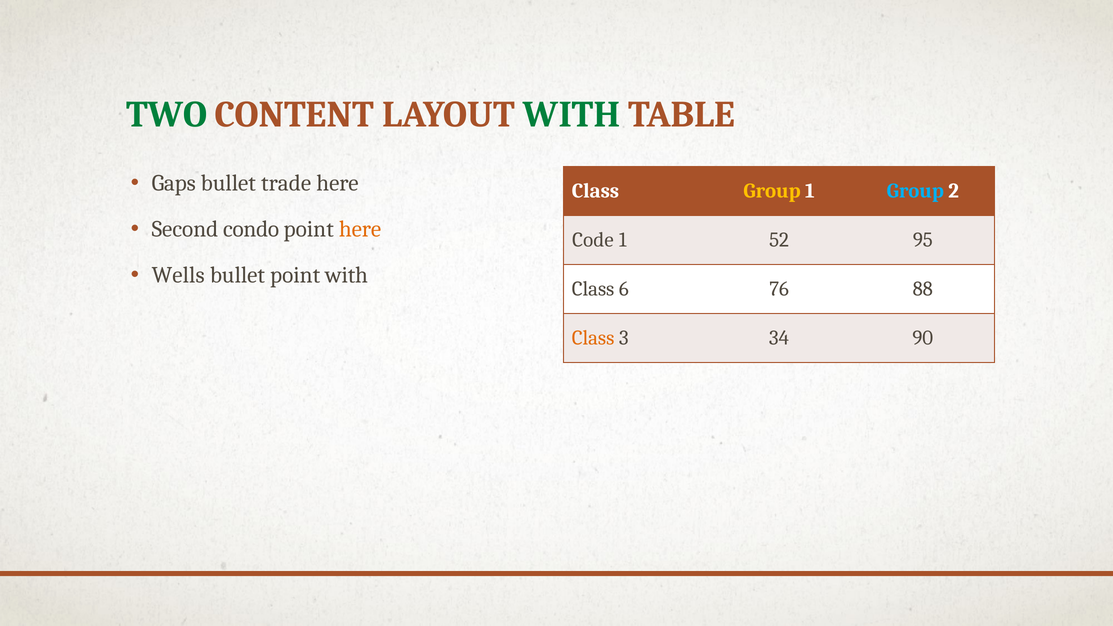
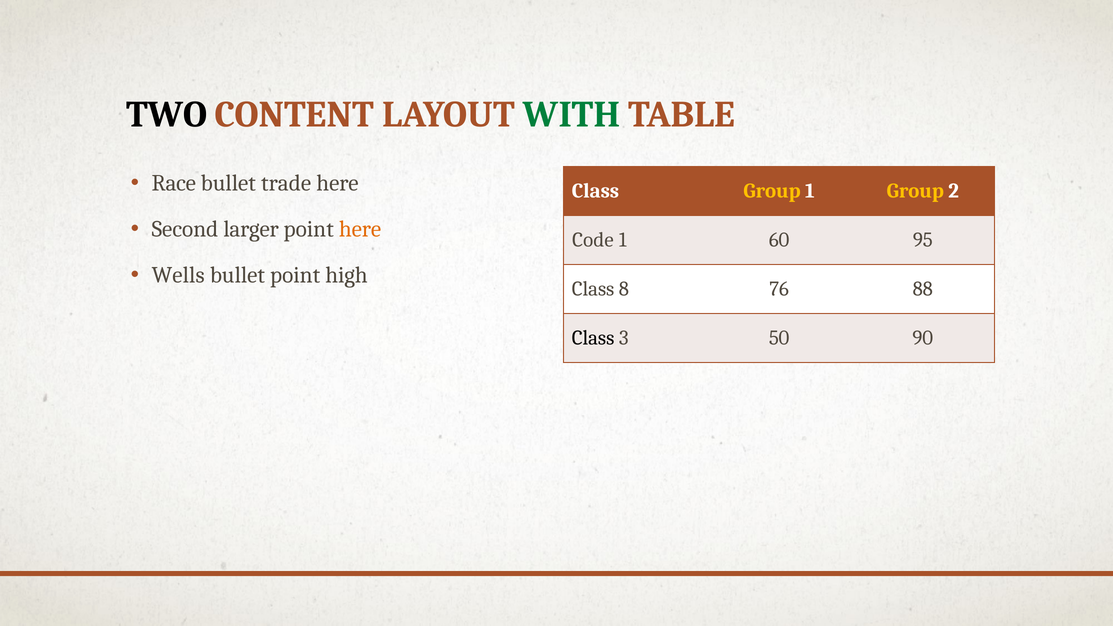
TWO colour: green -> black (167, 115)
Gaps: Gaps -> Race (174, 183)
Group colour: light blue -> yellow (915, 191)
condo: condo -> larger (251, 229)
52: 52 -> 60 (779, 240)
point with: with -> high (346, 275)
6: 6 -> 8 (624, 289)
Class colour: orange -> black (593, 338)
34: 34 -> 50 (779, 338)
